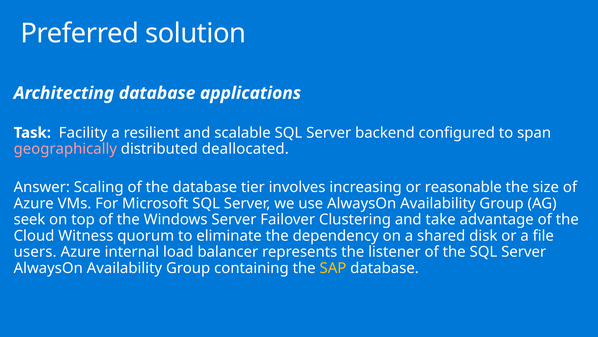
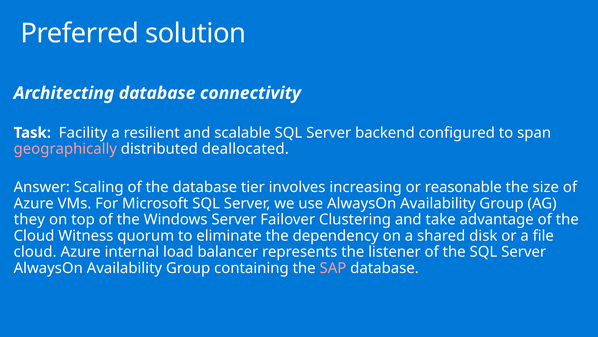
applications: applications -> connectivity (250, 93)
seek: seek -> they (29, 219)
users: users -> cloud (35, 252)
SAP colour: yellow -> pink (333, 268)
